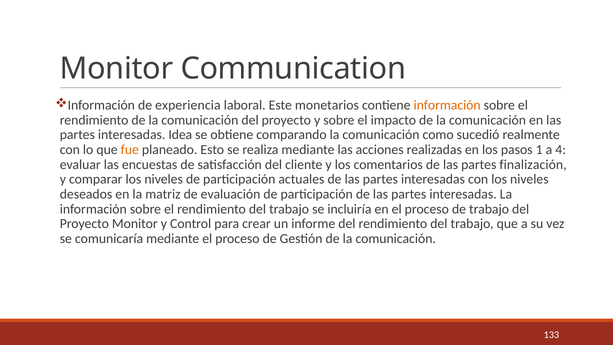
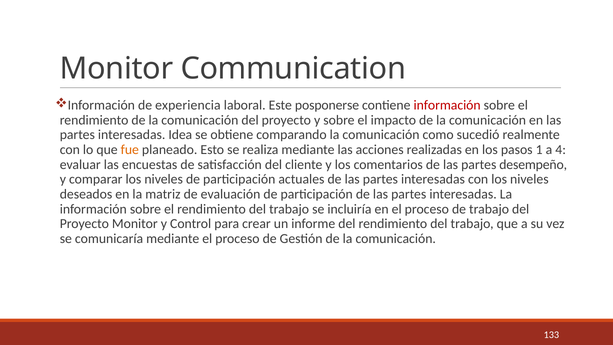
monetarios: monetarios -> posponerse (327, 105)
información colour: orange -> red (447, 105)
finalización: finalización -> desempeño (533, 164)
